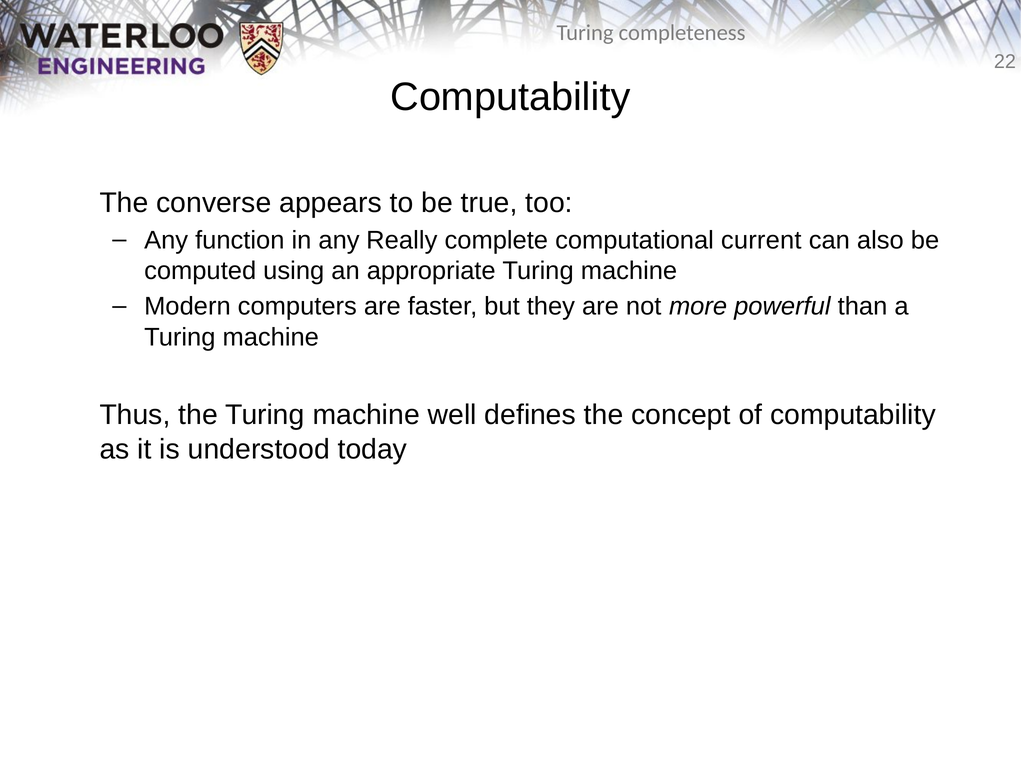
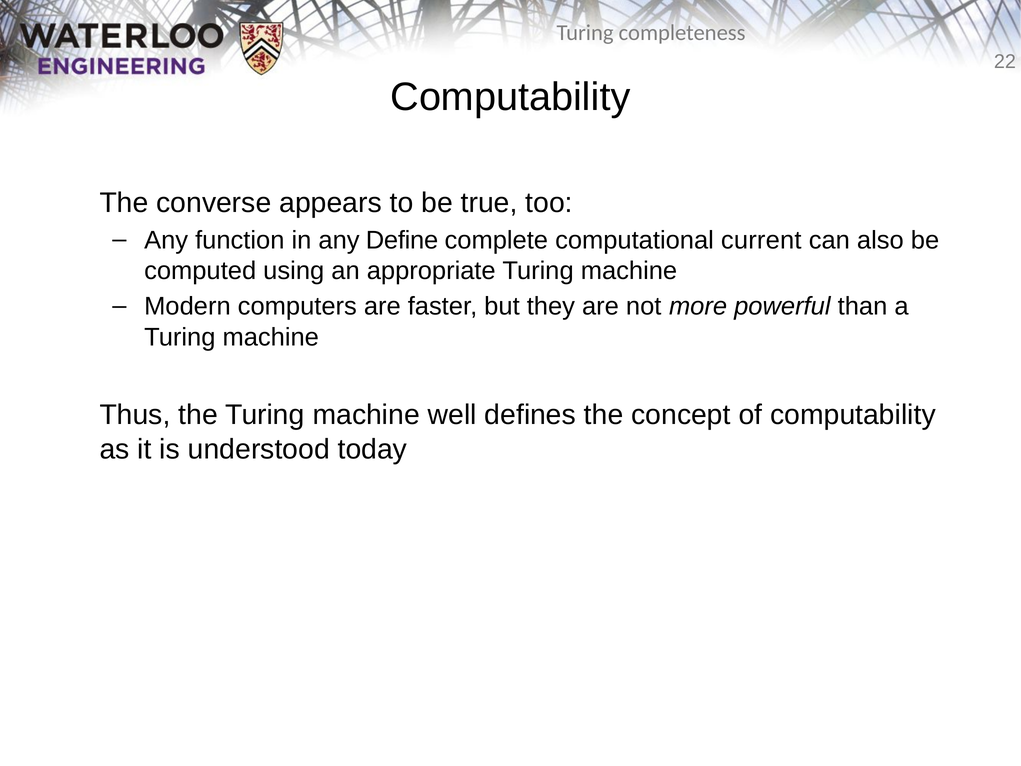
Really: Really -> Define (402, 240)
